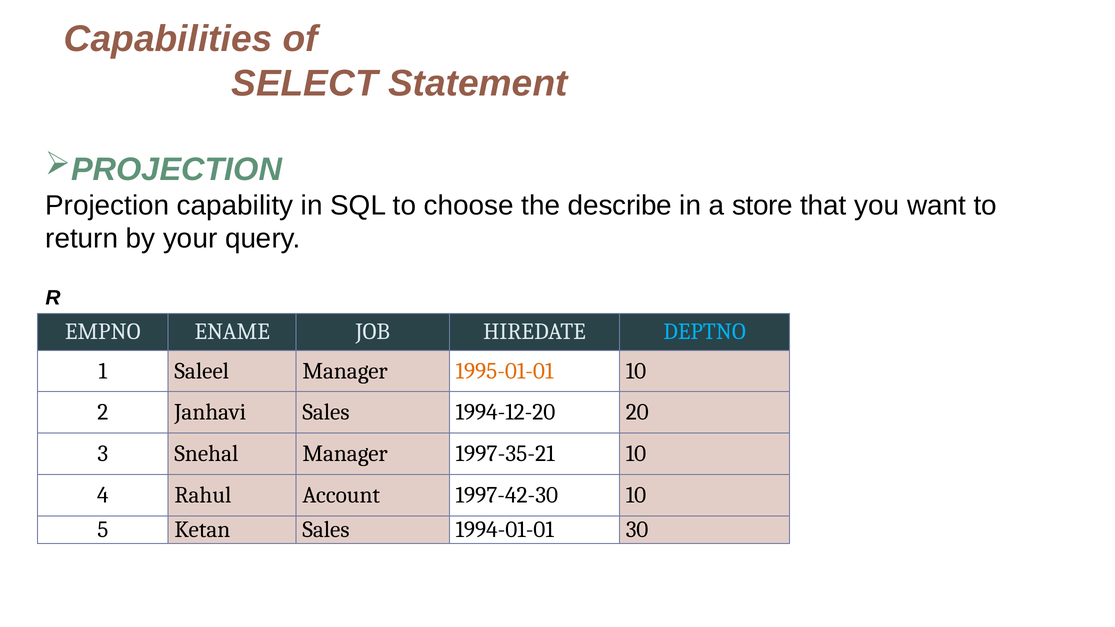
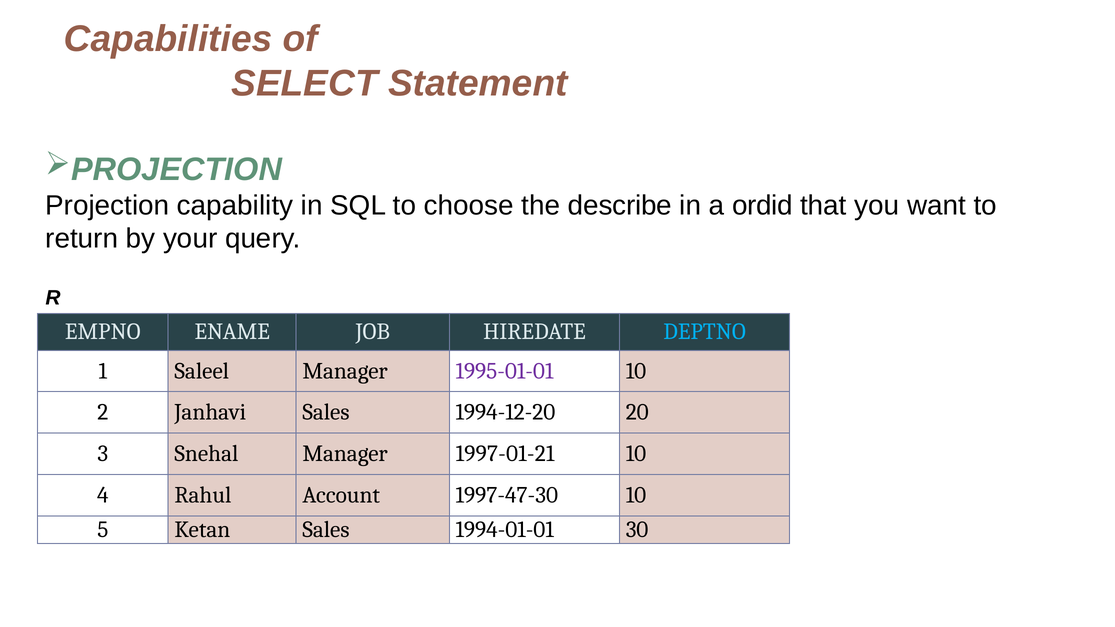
store: store -> ordid (762, 205)
1995-01-01 colour: orange -> purple (505, 371)
1997-35-21: 1997-35-21 -> 1997-01-21 (505, 454)
1997-42-30: 1997-42-30 -> 1997-47-30 (507, 495)
